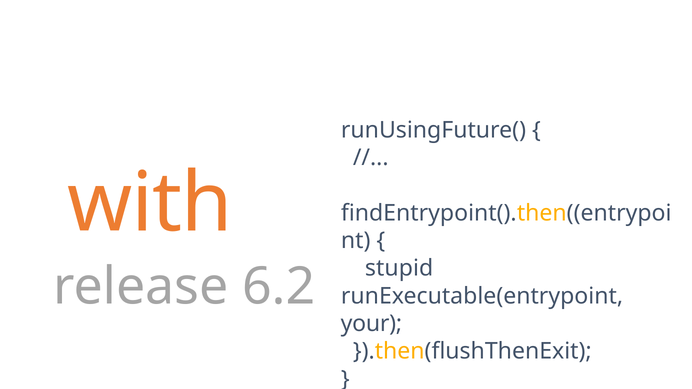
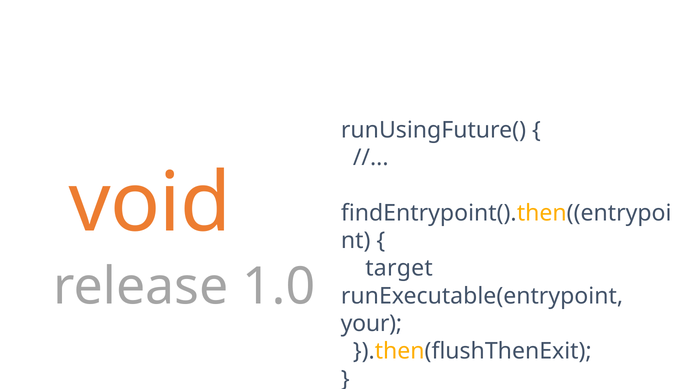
with: with -> void (150, 204)
stupid: stupid -> target (399, 269)
6.2: 6.2 -> 1.0 (279, 287)
